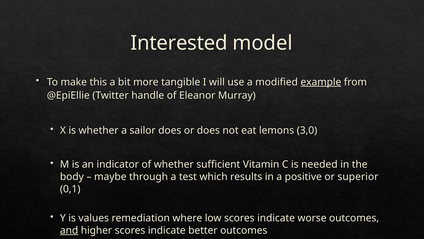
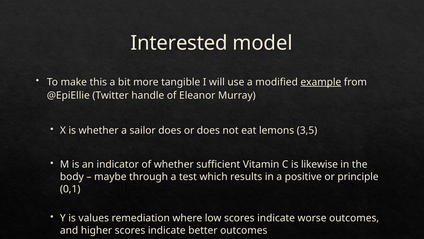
3,0: 3,0 -> 3,5 (307, 130)
needed: needed -> likewise (319, 164)
superior: superior -> principle (358, 176)
and underline: present -> none (69, 230)
